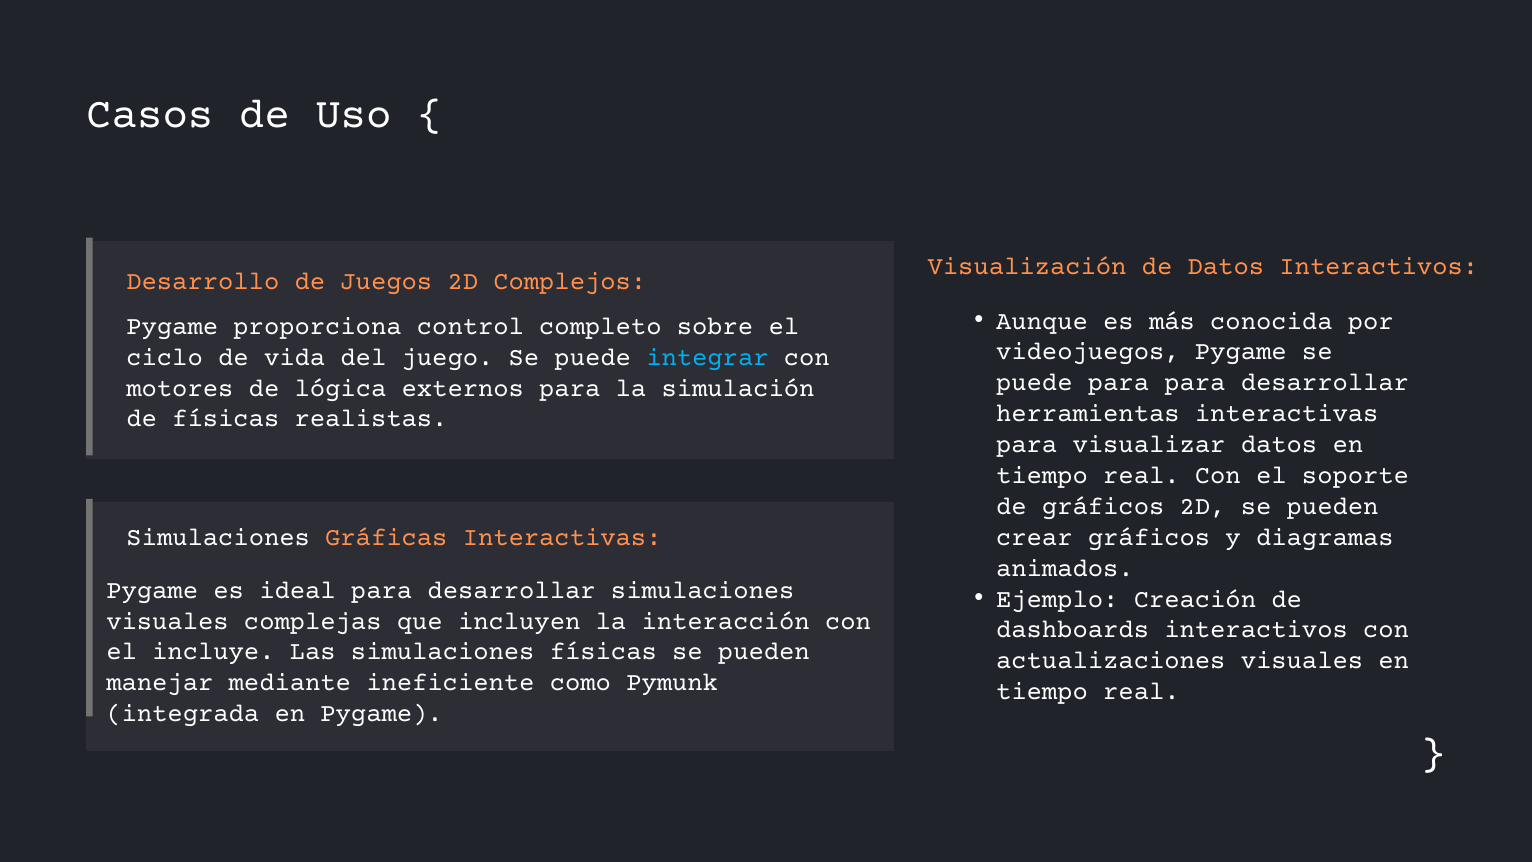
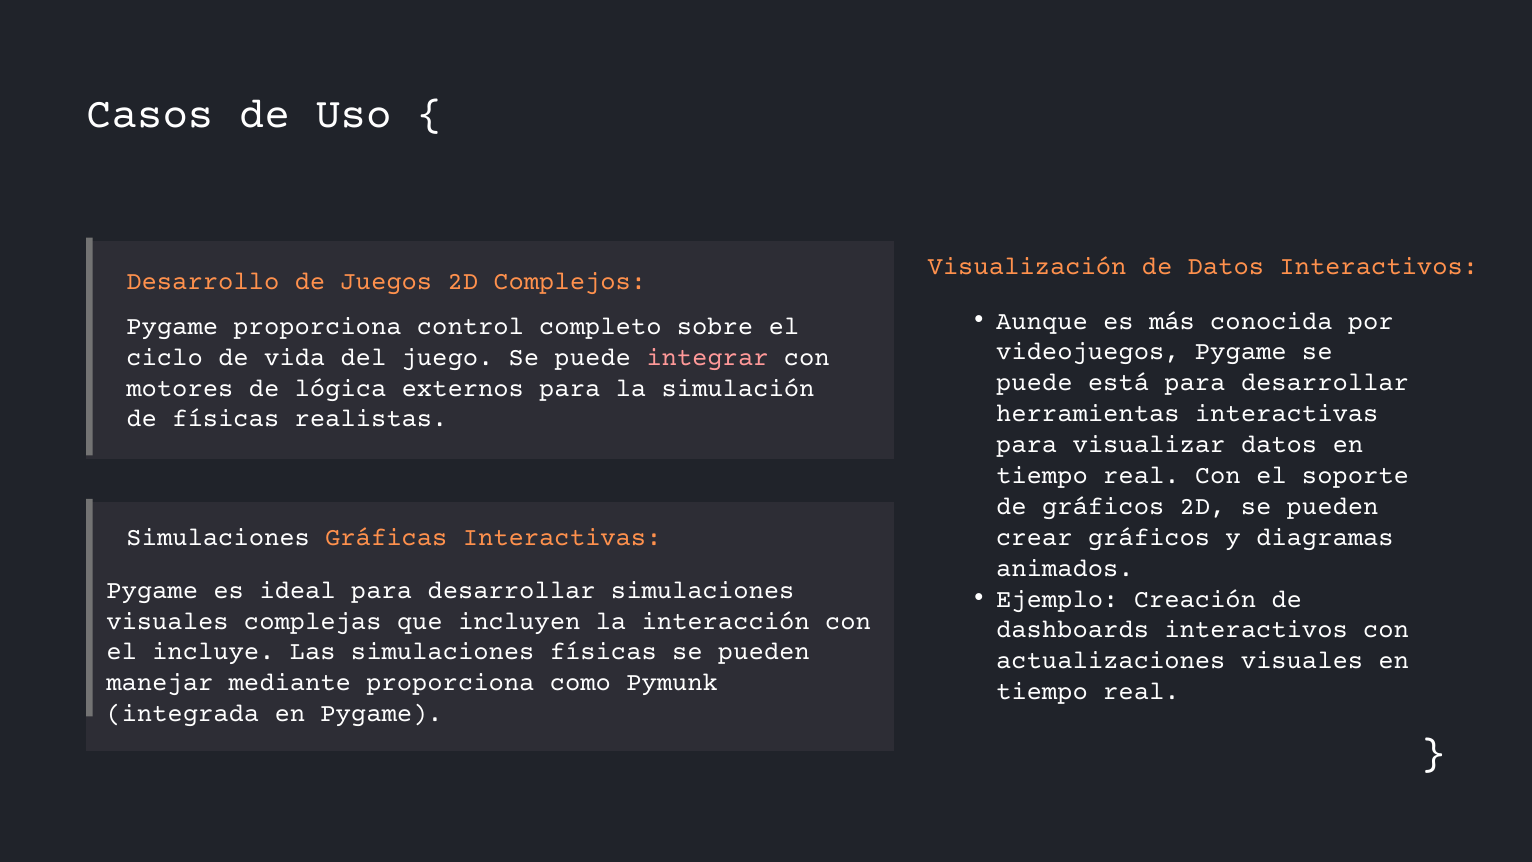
integrar colour: light blue -> pink (707, 357)
puede para: para -> está (1118, 382)
mediante ineficiente: ineficiente -> proporciona (450, 682)
